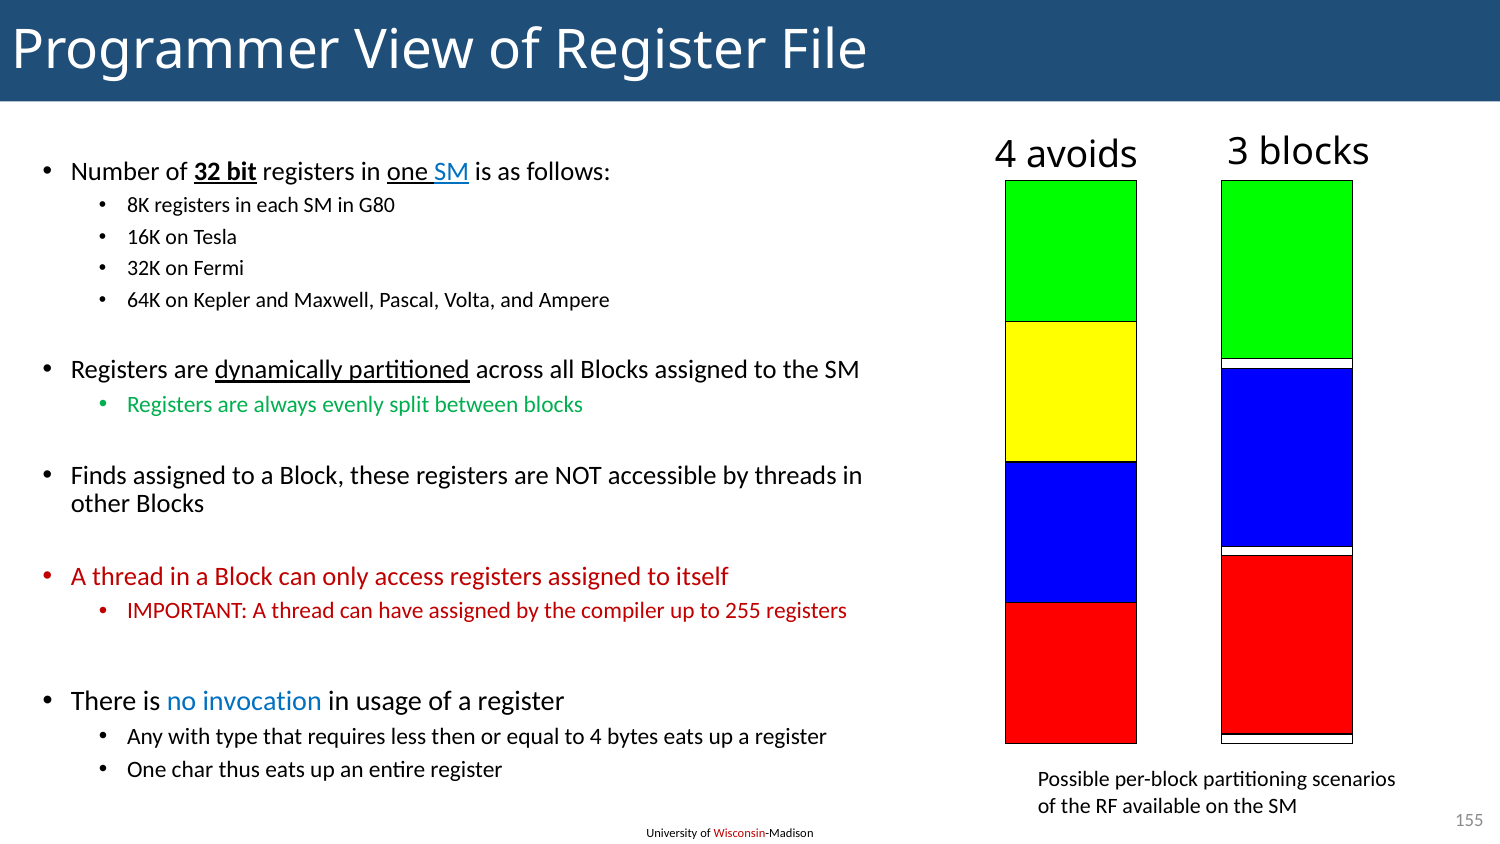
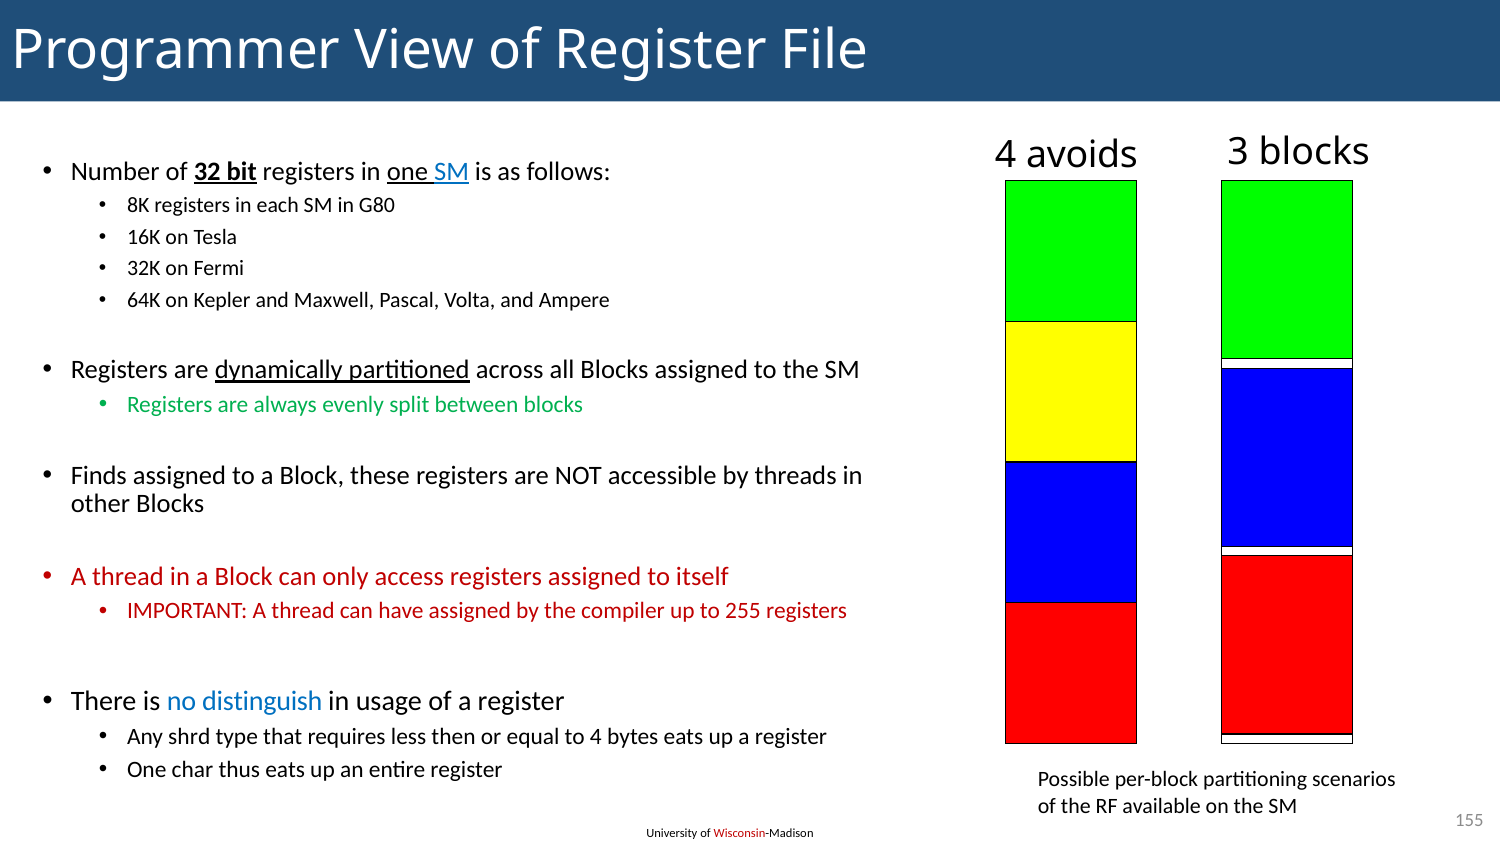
invocation: invocation -> distinguish (262, 701)
with: with -> shrd (189, 736)
